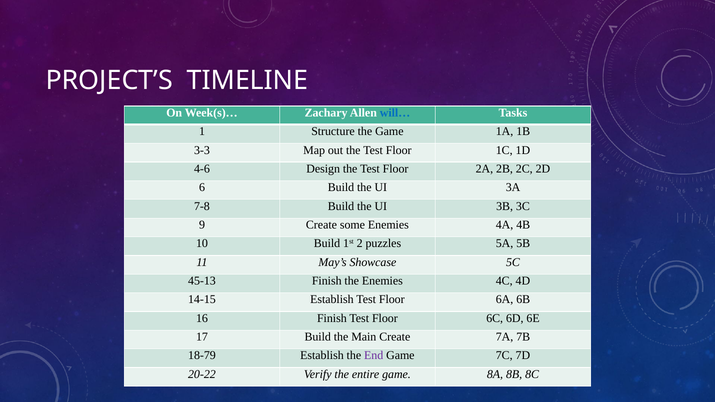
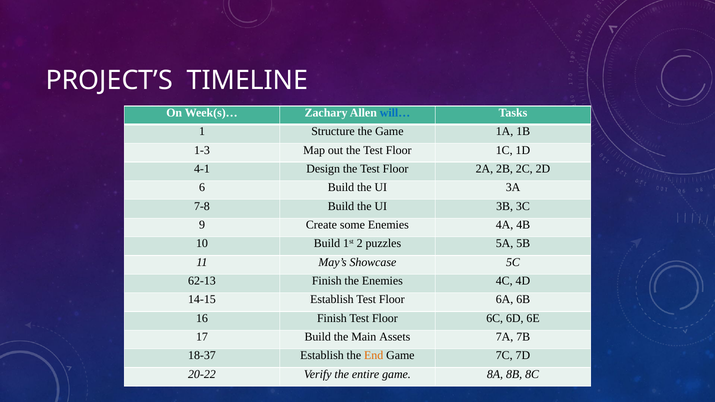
3-3: 3-3 -> 1-3 (202, 150)
4-6: 4-6 -> 4-1 (202, 169)
45-13: 45-13 -> 62-13 (202, 281)
Main Create: Create -> Assets (395, 337)
18-79: 18-79 -> 18-37 (202, 356)
End colour: purple -> orange (374, 356)
